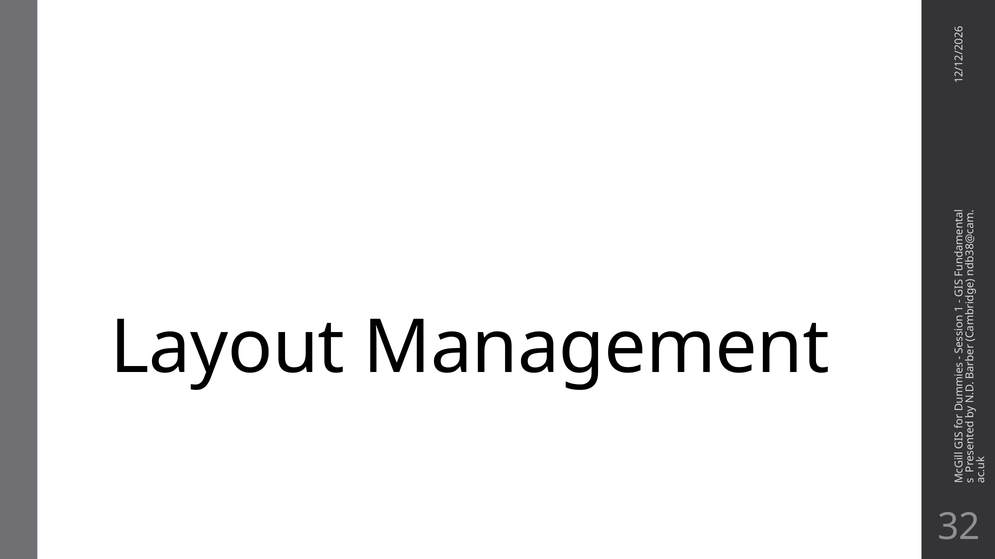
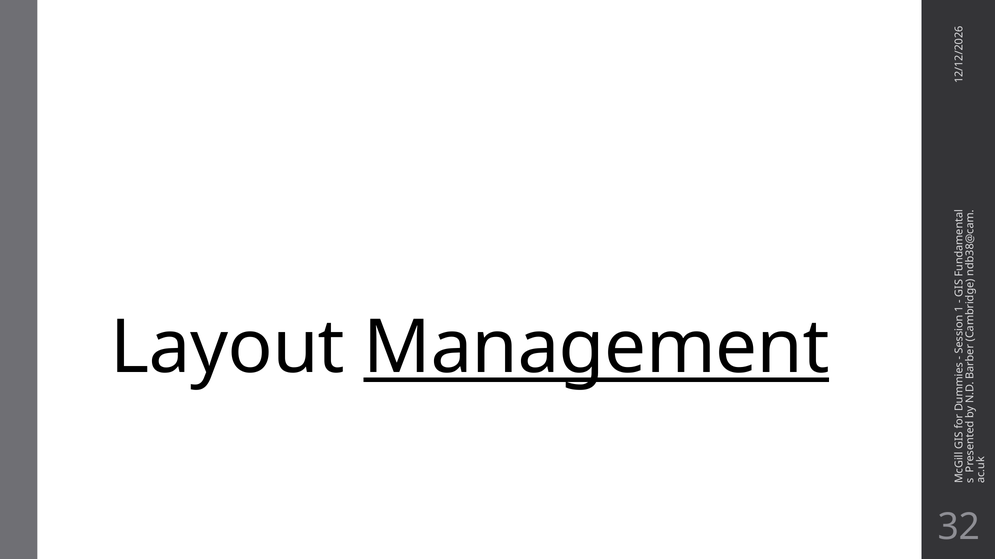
Management underline: none -> present (596, 348)
